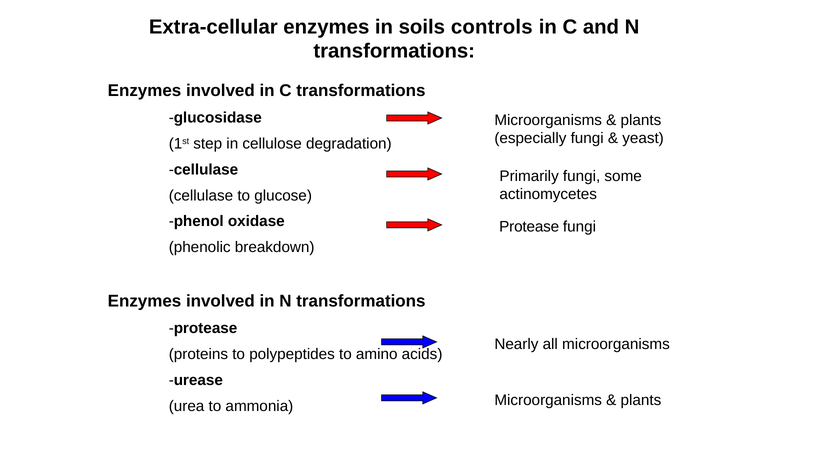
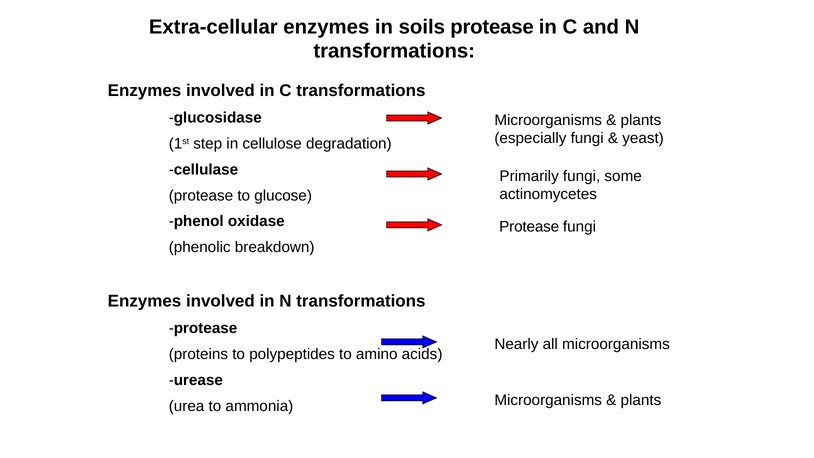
soils controls: controls -> protease (492, 27)
cellulase: cellulase -> protease (201, 195)
